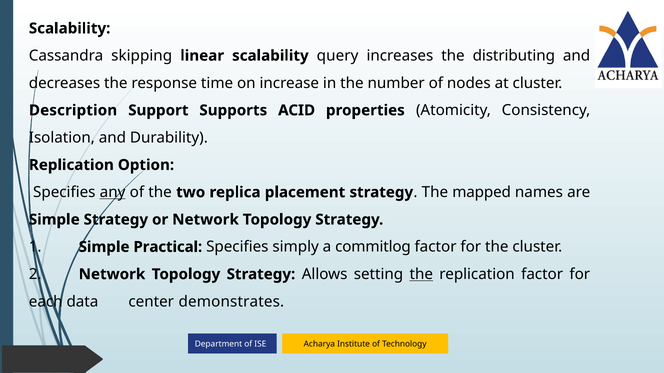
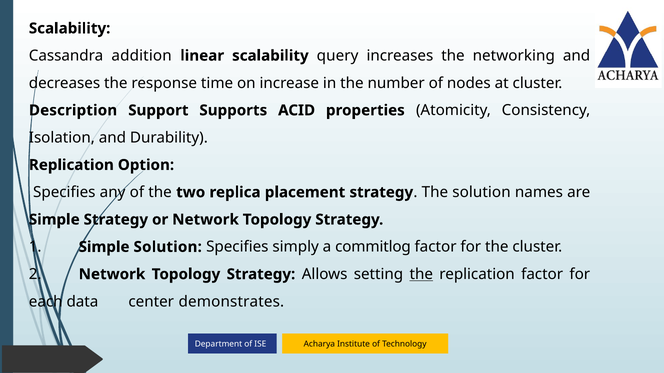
skipping: skipping -> addition (142, 56)
distributing: distributing -> networking (514, 56)
any underline: present -> none (113, 193)
The mapped: mapped -> solution (482, 193)
Simple Practical: Practical -> Solution (168, 247)
